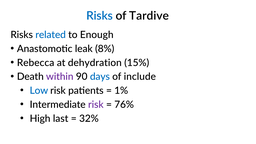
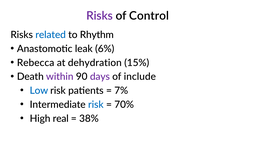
Risks colour: blue -> purple (100, 16)
Tardive: Tardive -> Control (149, 16)
Enough: Enough -> Rhythm (97, 35)
8%: 8% -> 6% (105, 49)
days colour: blue -> purple (100, 77)
1%: 1% -> 7% (121, 91)
risk colour: purple -> blue (96, 105)
76%: 76% -> 70% (124, 105)
last: last -> real (61, 119)
32%: 32% -> 38% (89, 119)
